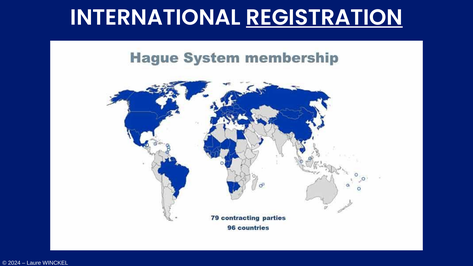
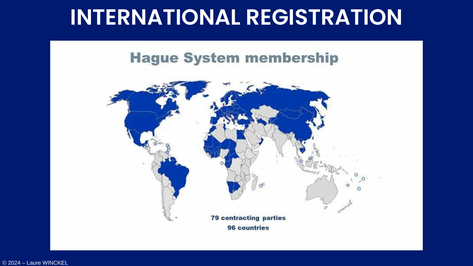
REGISTRATION underline: present -> none (324, 18)
